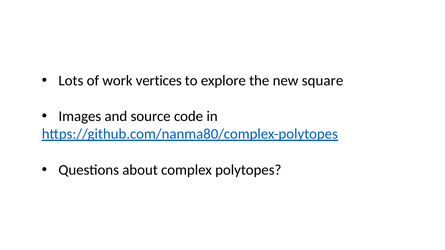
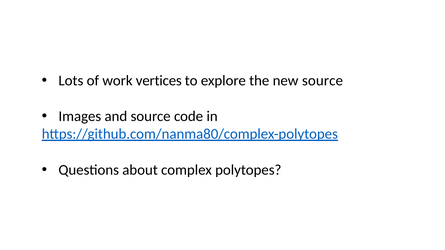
new square: square -> source (323, 81)
